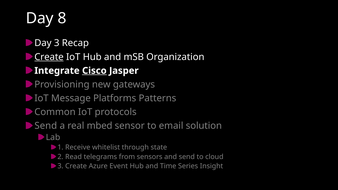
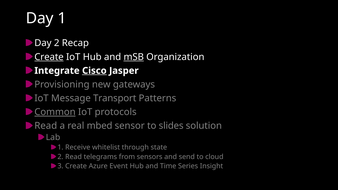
Day 8: 8 -> 1 (62, 18)
Day 3: 3 -> 2 (57, 43)
mSB underline: none -> present (134, 57)
Platforms: Platforms -> Transport (115, 98)
Common underline: none -> present (55, 112)
Send: Send -> Read (46, 126)
email: email -> slides (171, 126)
